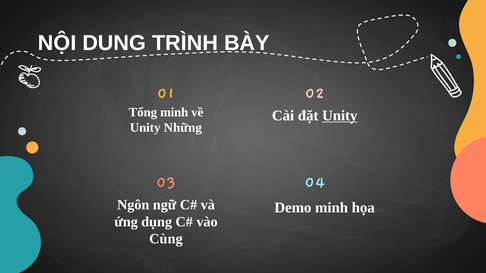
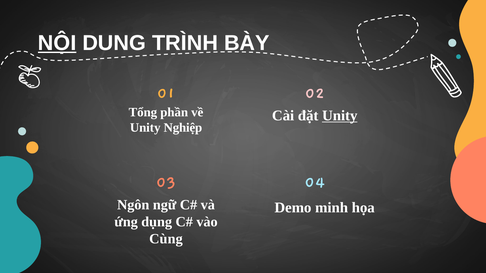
NỘI underline: none -> present (57, 43)
Tổng minh: minh -> phần (174, 112)
Những: Những -> Nghiệp (183, 128)
